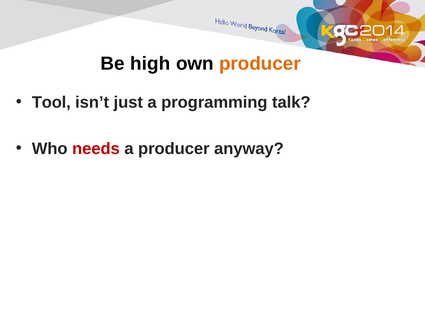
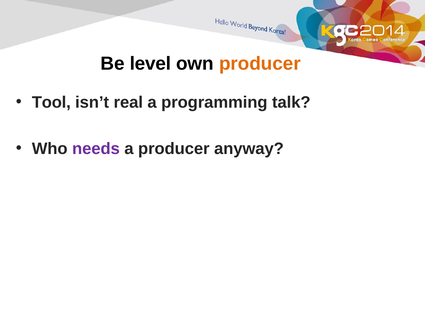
high: high -> level (150, 64)
just: just -> real (128, 102)
needs colour: red -> purple (96, 148)
